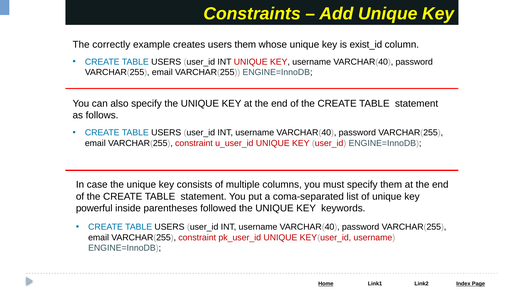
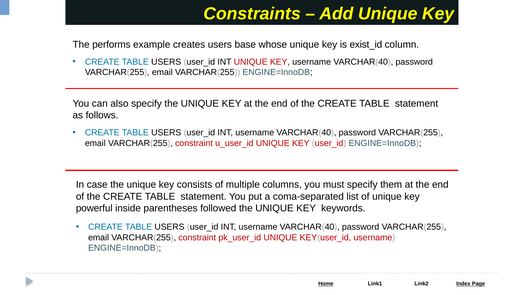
correctly: correctly -> performs (111, 45)
users them: them -> base (245, 45)
